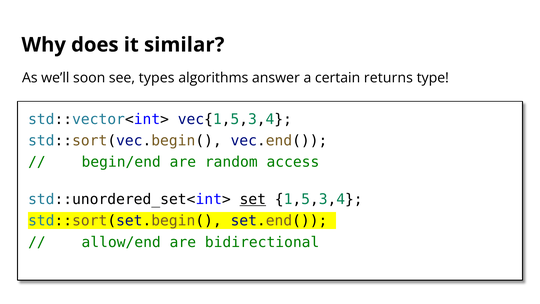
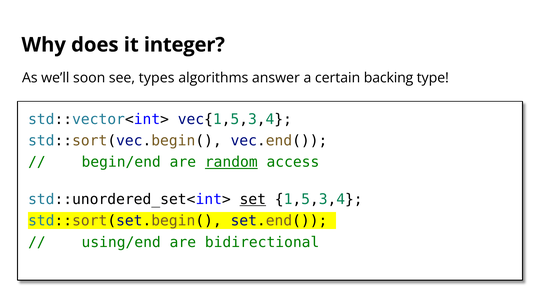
similar: similar -> integer (184, 45)
returns: returns -> backing (389, 78)
random underline: none -> present (231, 162)
allow/end: allow/end -> using/end (121, 242)
